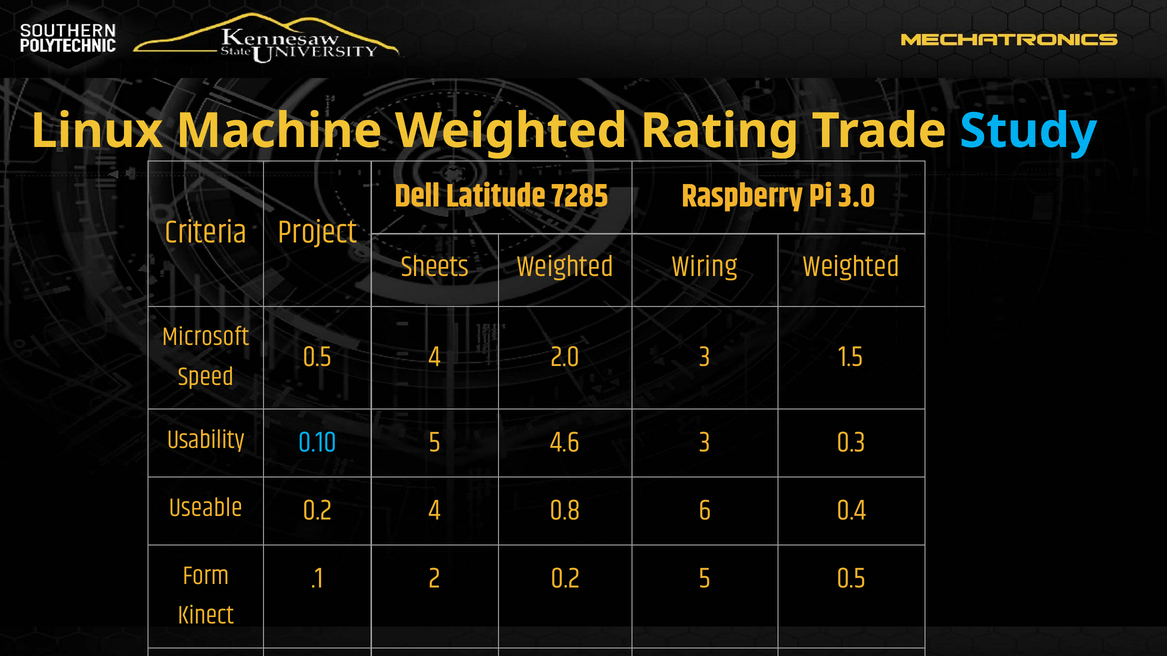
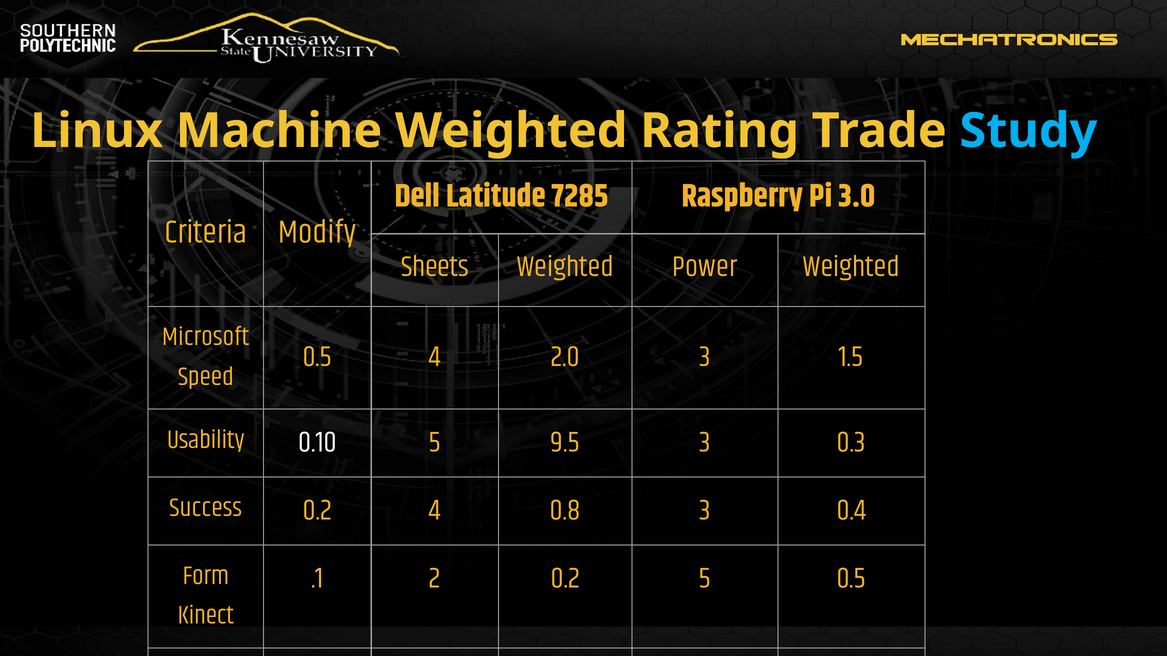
Project: Project -> Modify (317, 232)
Wiring: Wiring -> Power (705, 267)
0.10 colour: light blue -> white (317, 442)
4.6: 4.6 -> 9.5 (565, 442)
Useable: Useable -> Success (206, 508)
0.8 6: 6 -> 3 (705, 510)
